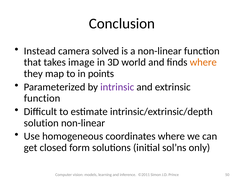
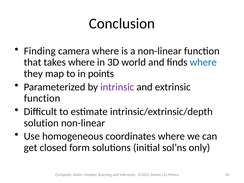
Instead: Instead -> Finding (40, 51)
camera solved: solved -> where (106, 51)
takes image: image -> where (81, 62)
where colour: orange -> blue (203, 62)
